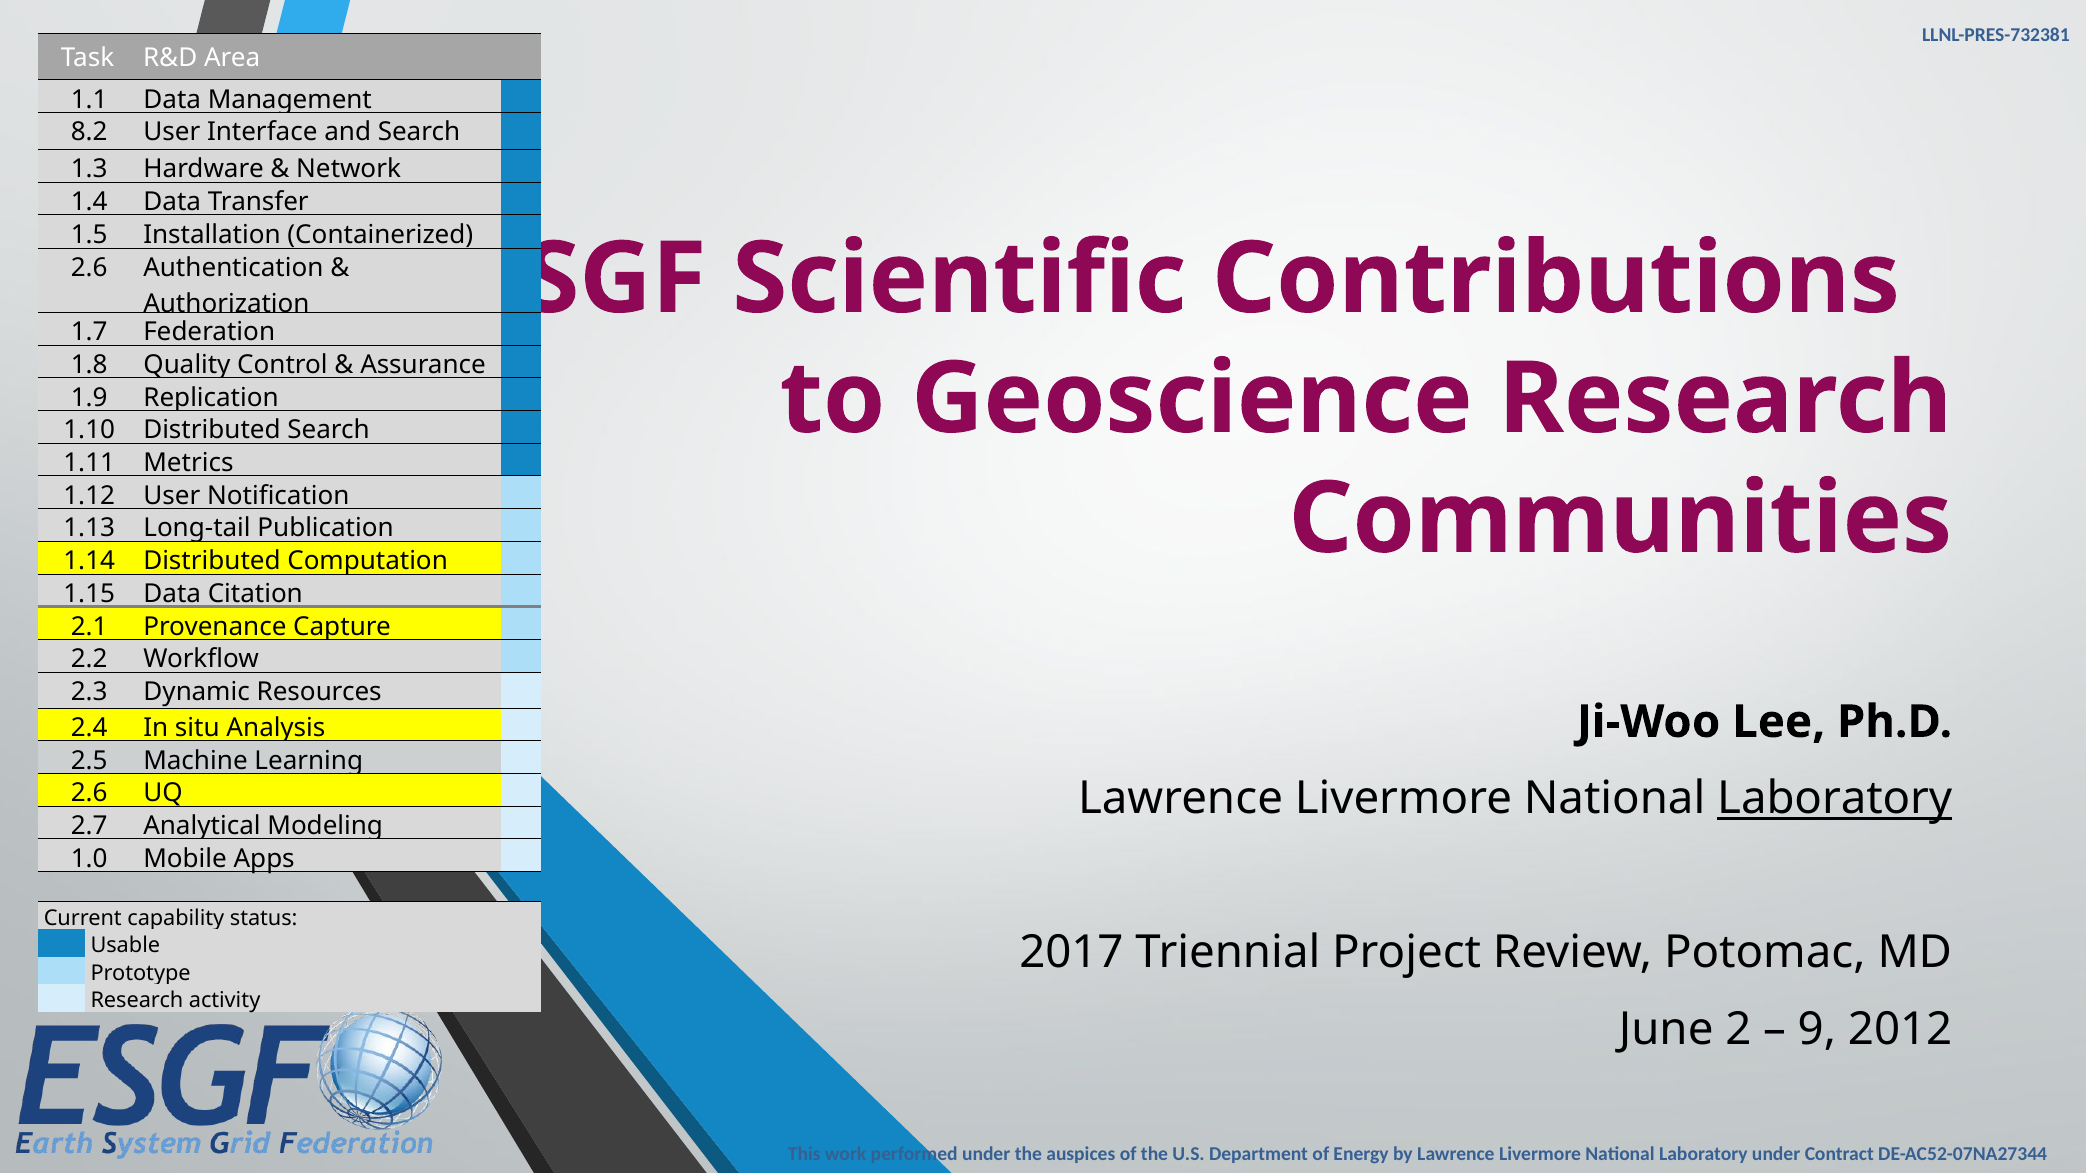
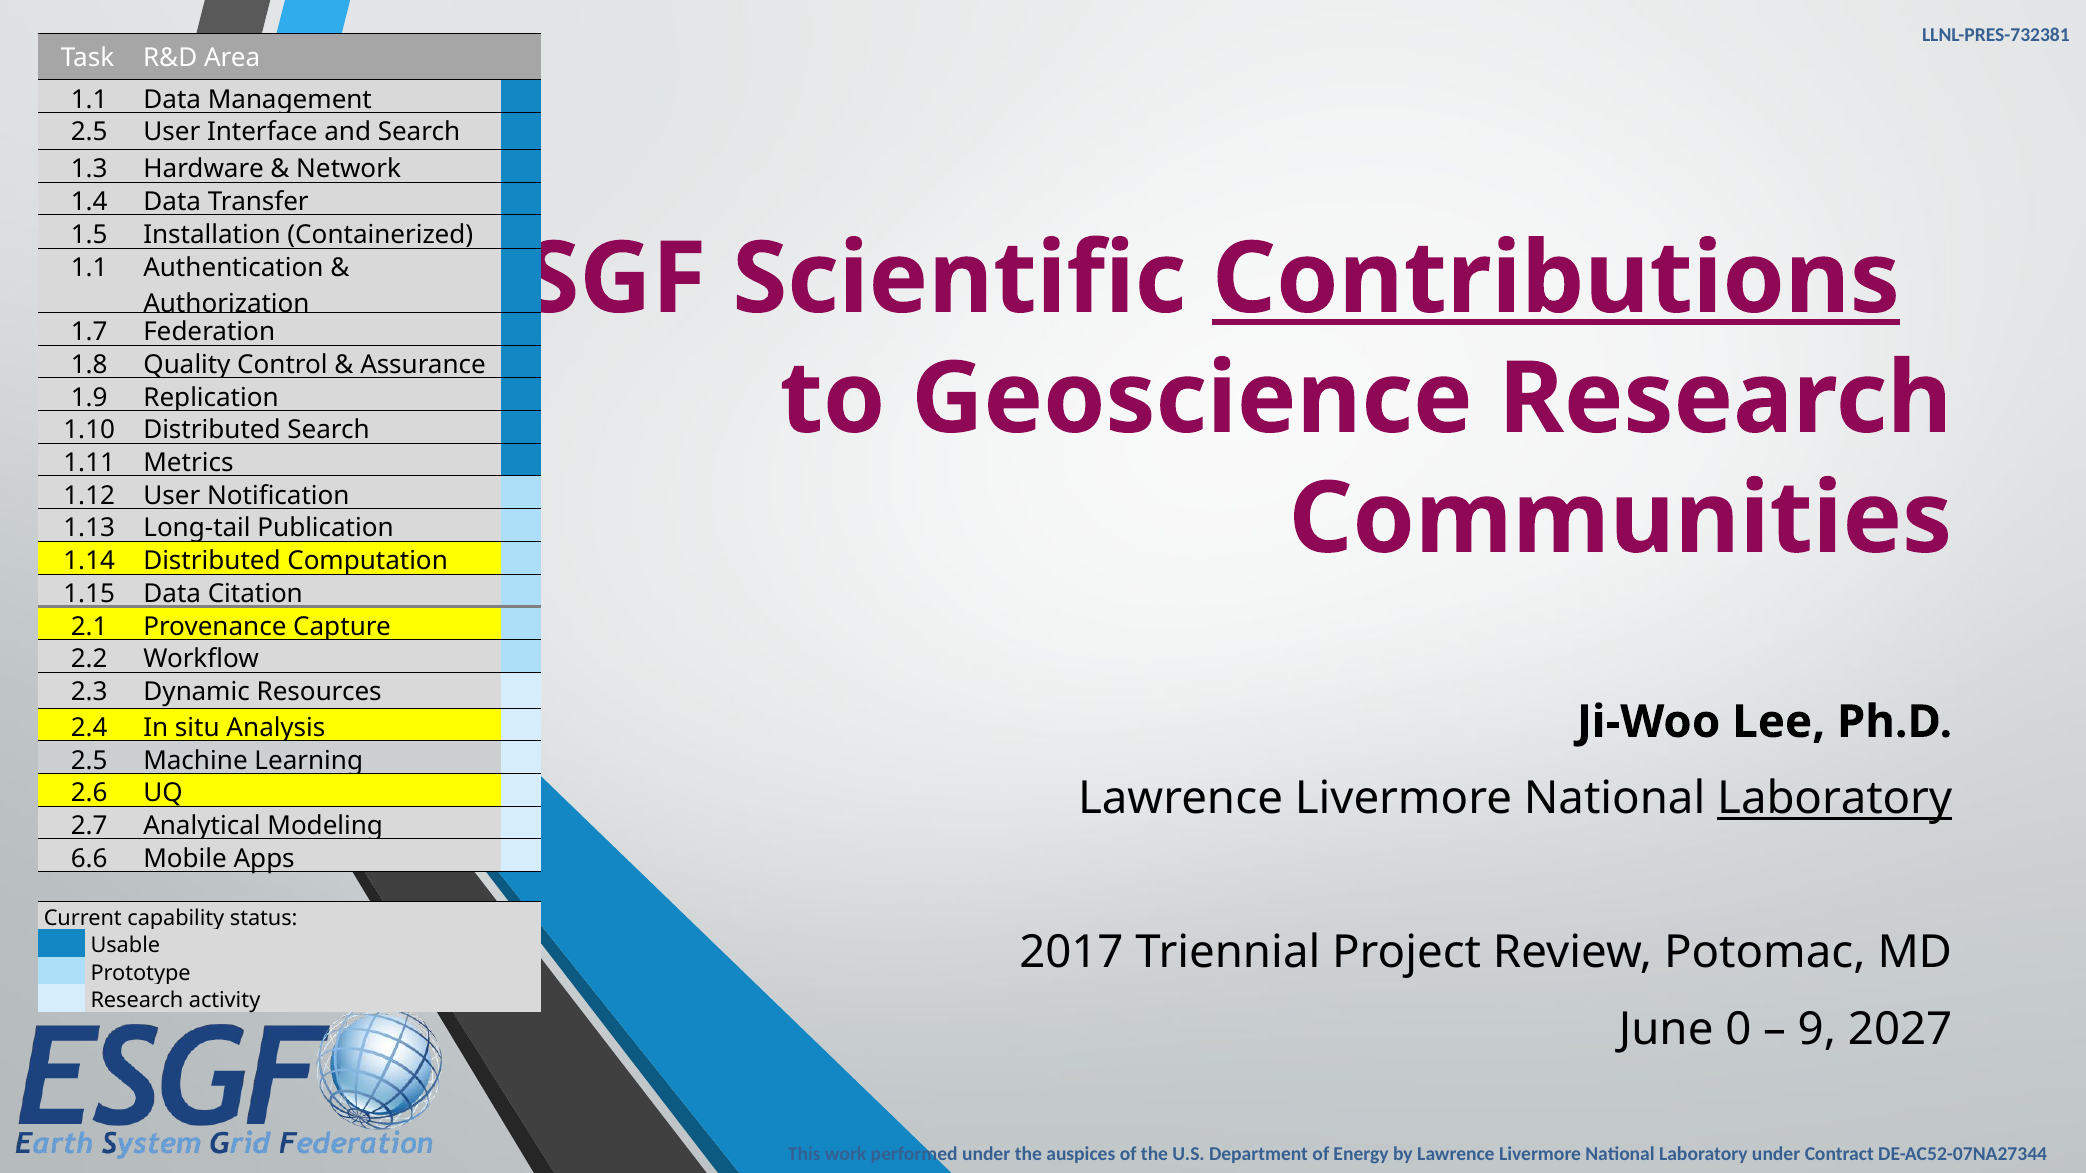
8.2: 8.2 -> 2.5 (89, 132)
2.6: 2.6 -> 1.1 (89, 268)
Contributions underline: none -> present (1556, 279)
1.0: 1.0 -> 6.6 (89, 859)
2: 2 -> 0 (1738, 1030)
2012: 2012 -> 2027 (1900, 1030)
